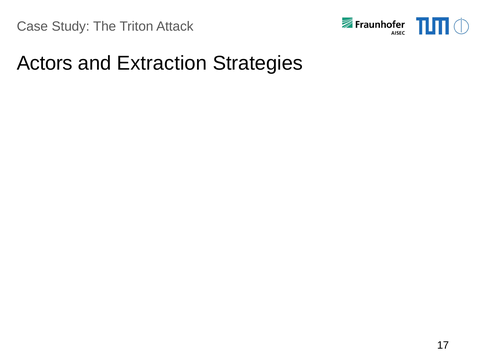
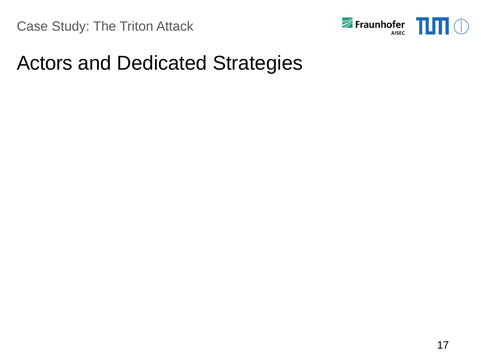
Extraction: Extraction -> Dedicated (162, 63)
